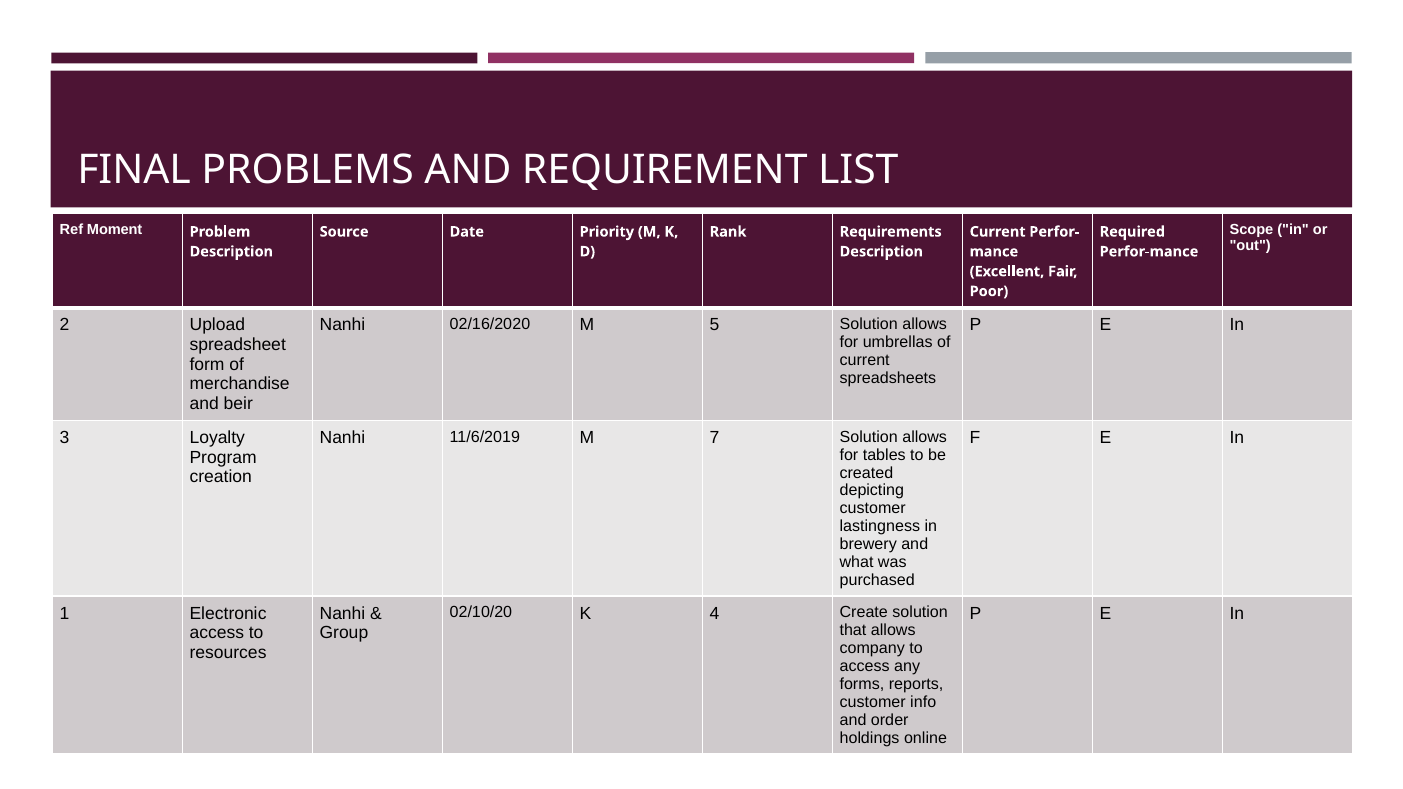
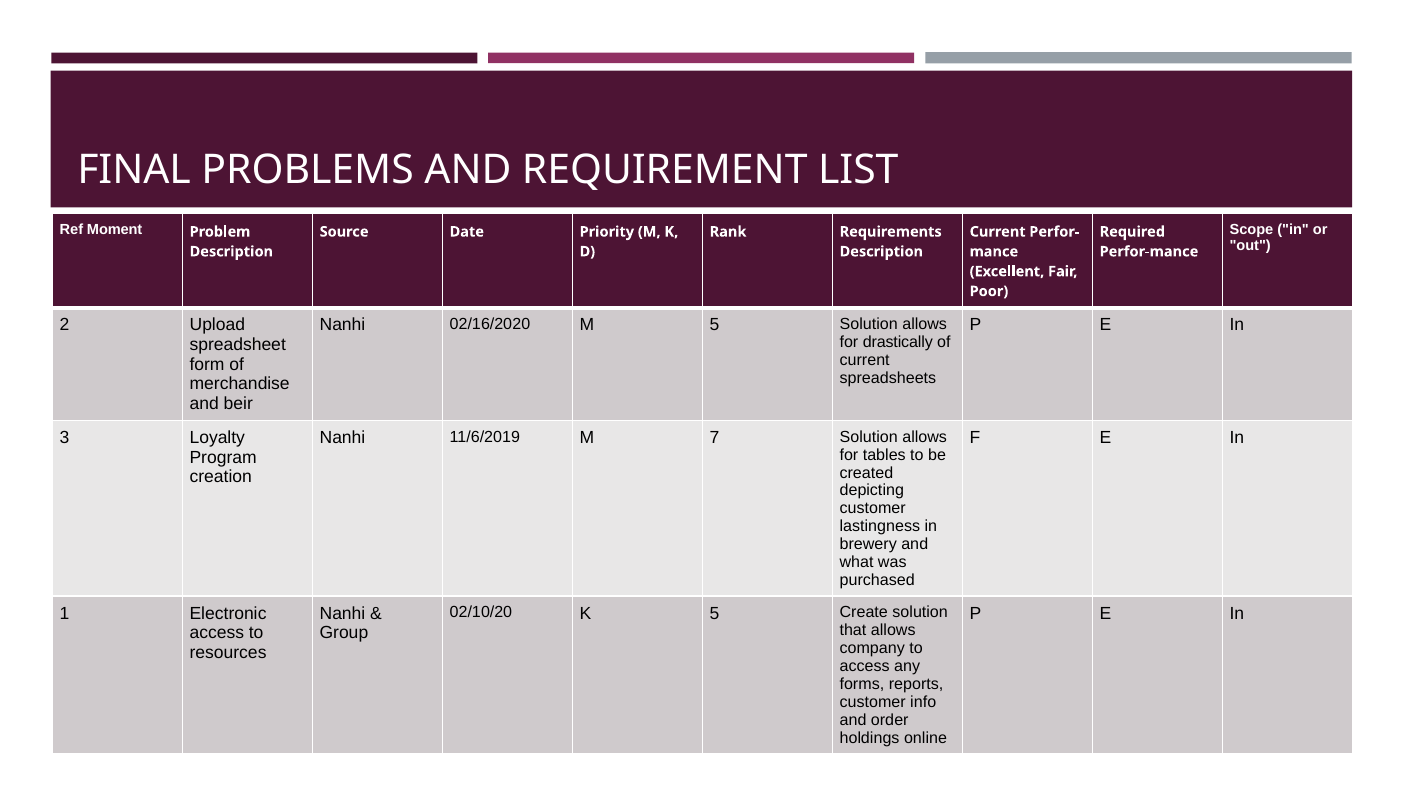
umbrellas: umbrellas -> drastically (898, 342)
K 4: 4 -> 5 (715, 614)
